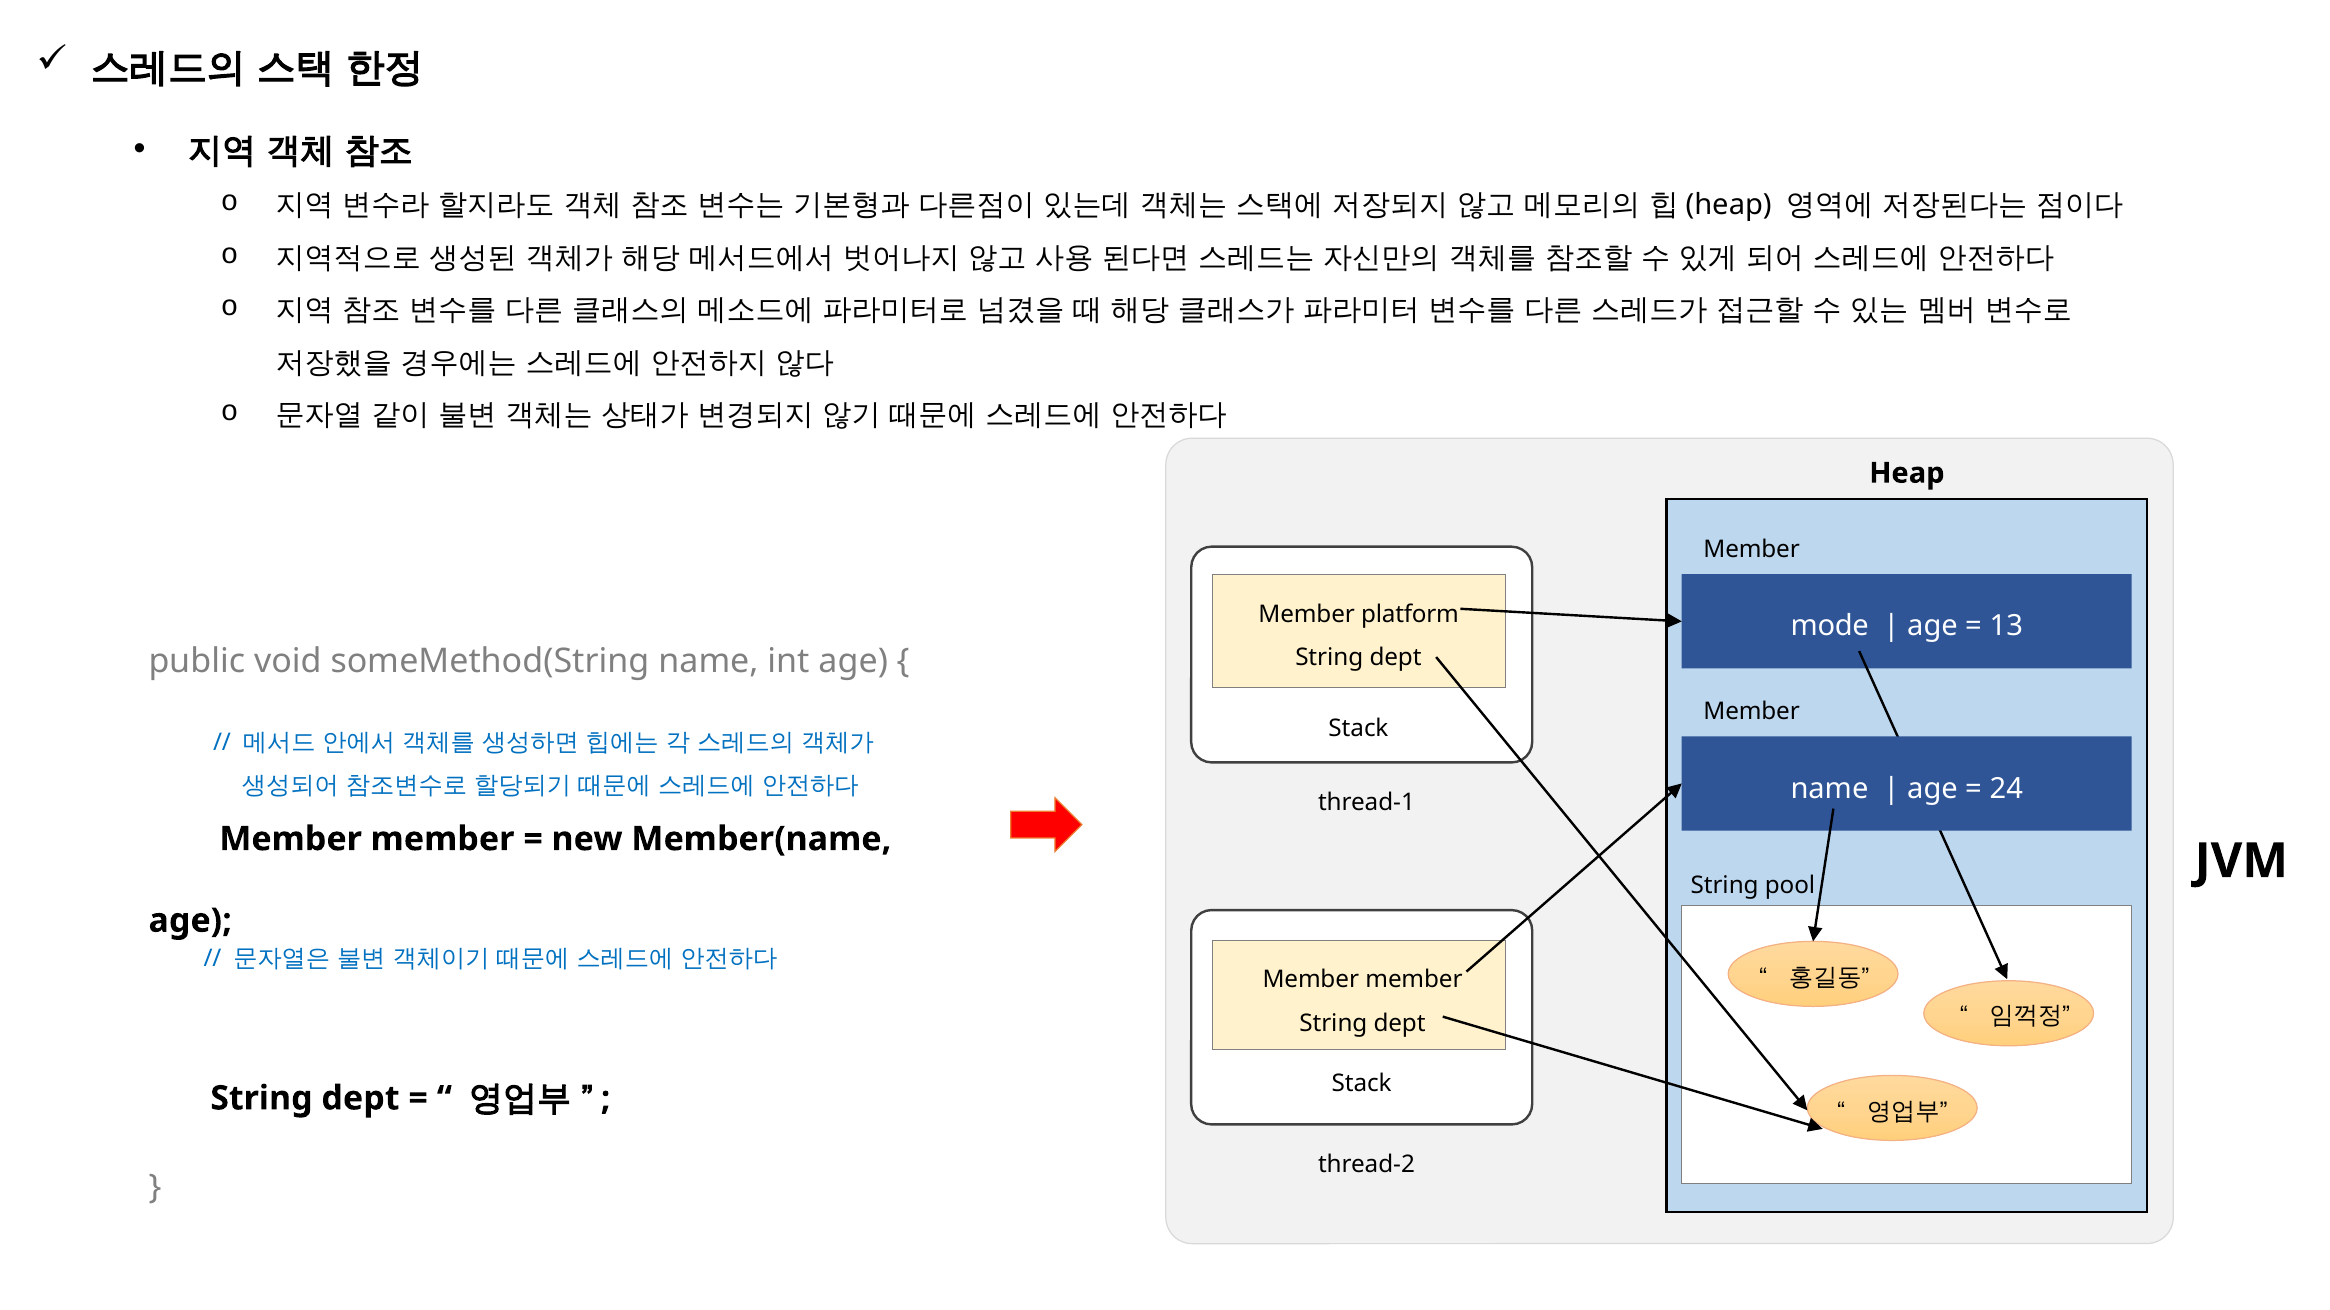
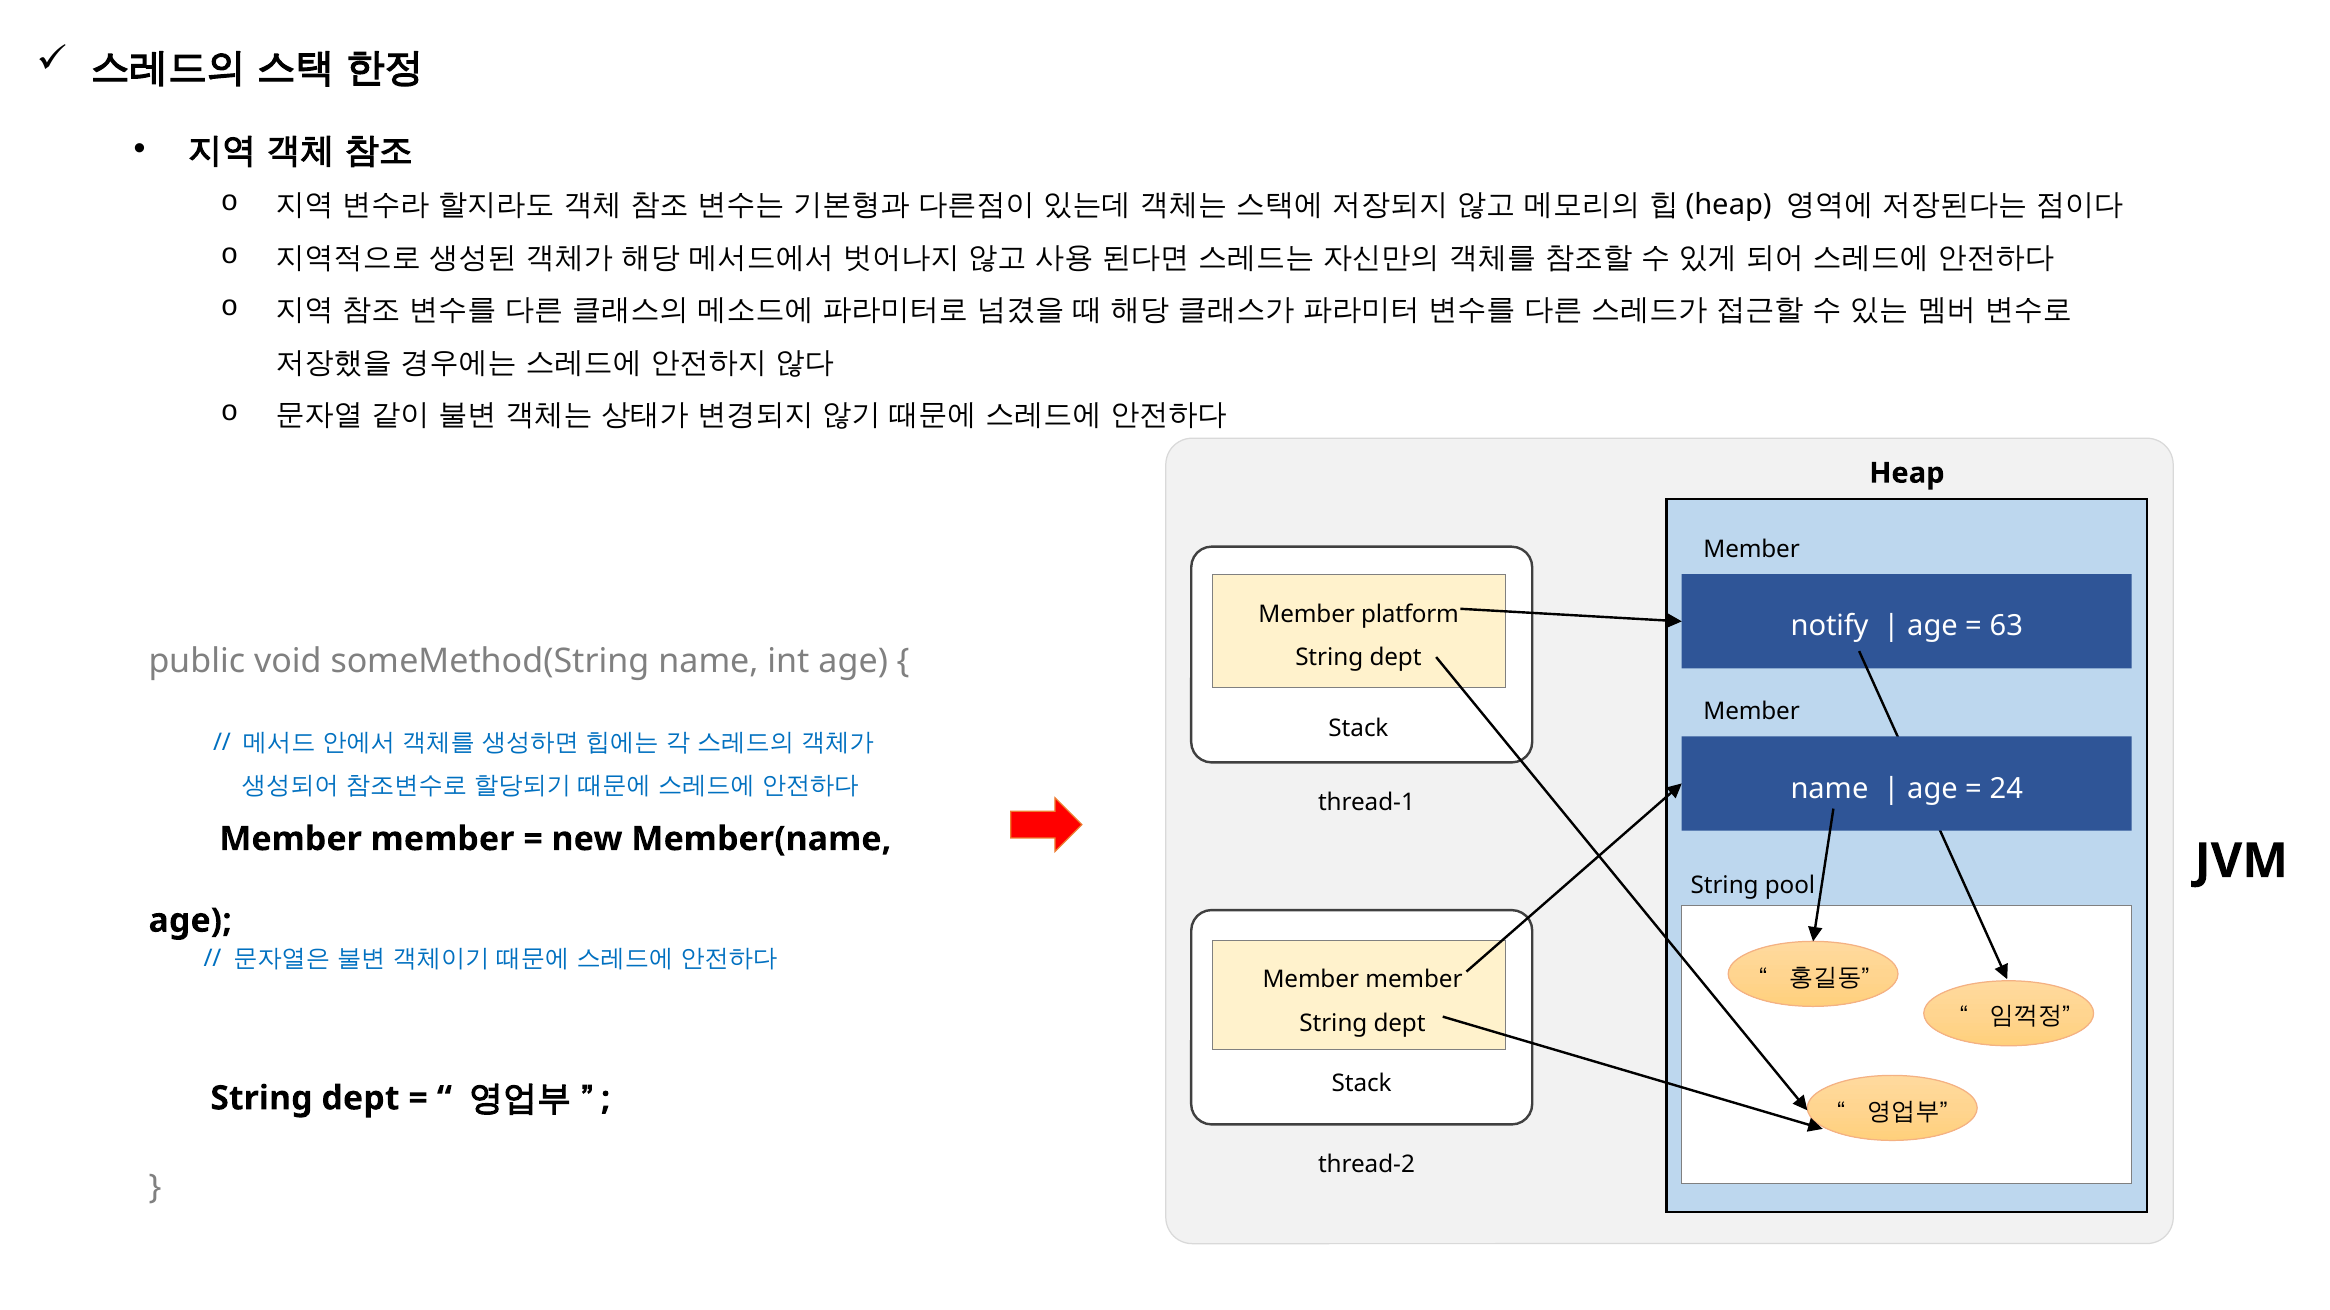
mode: mode -> notify (1830, 627)
13: 13 -> 63 (2006, 627)
